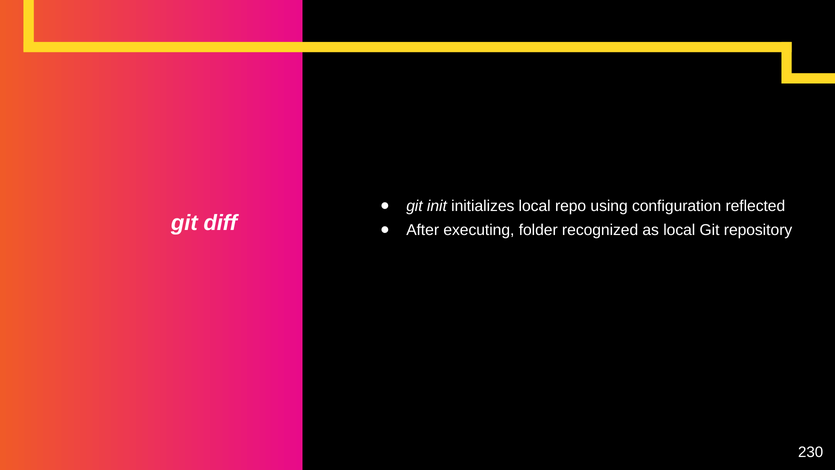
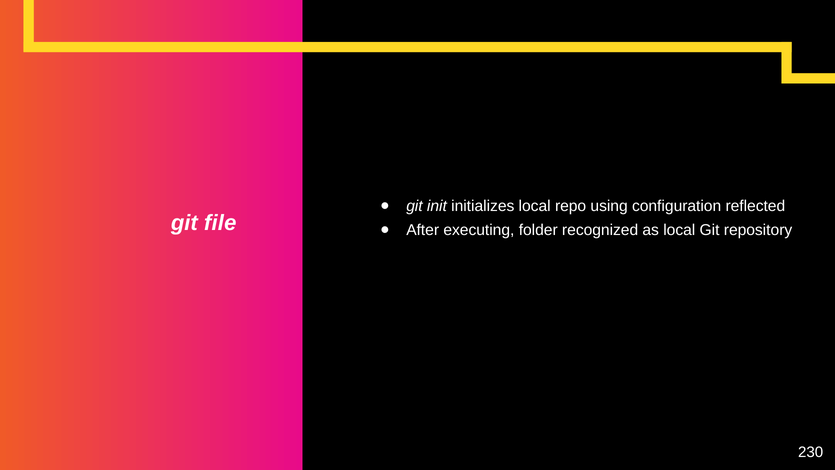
diff: diff -> file (220, 223)
